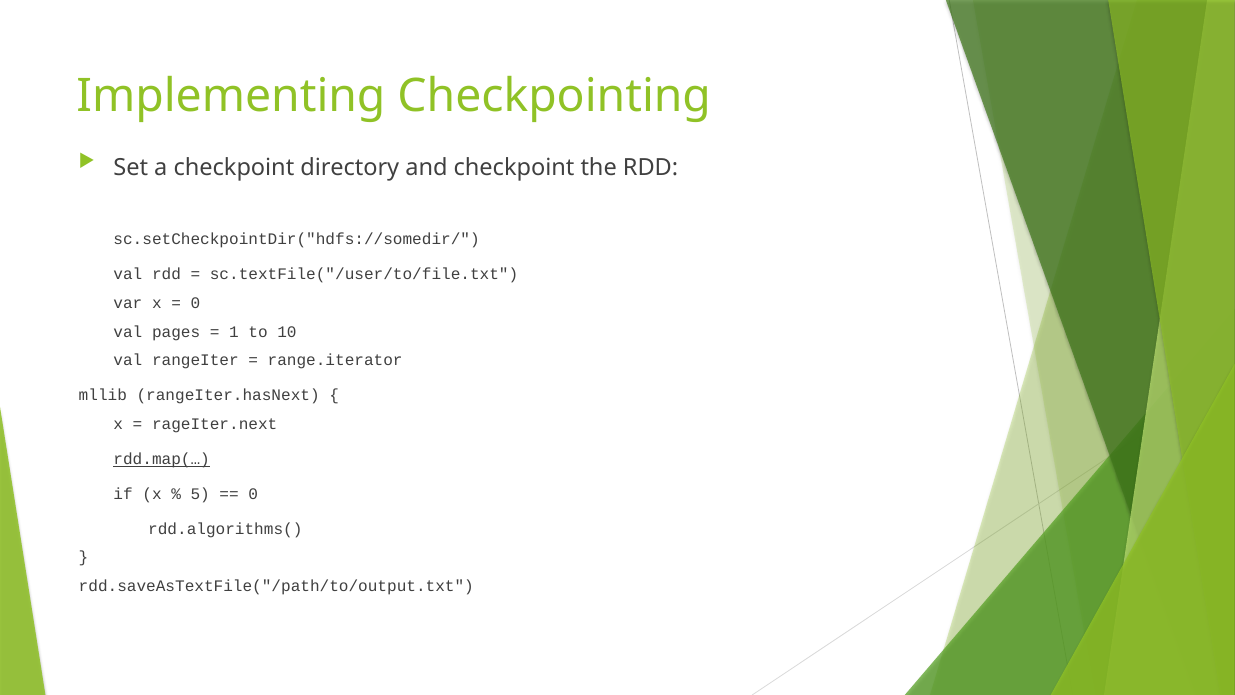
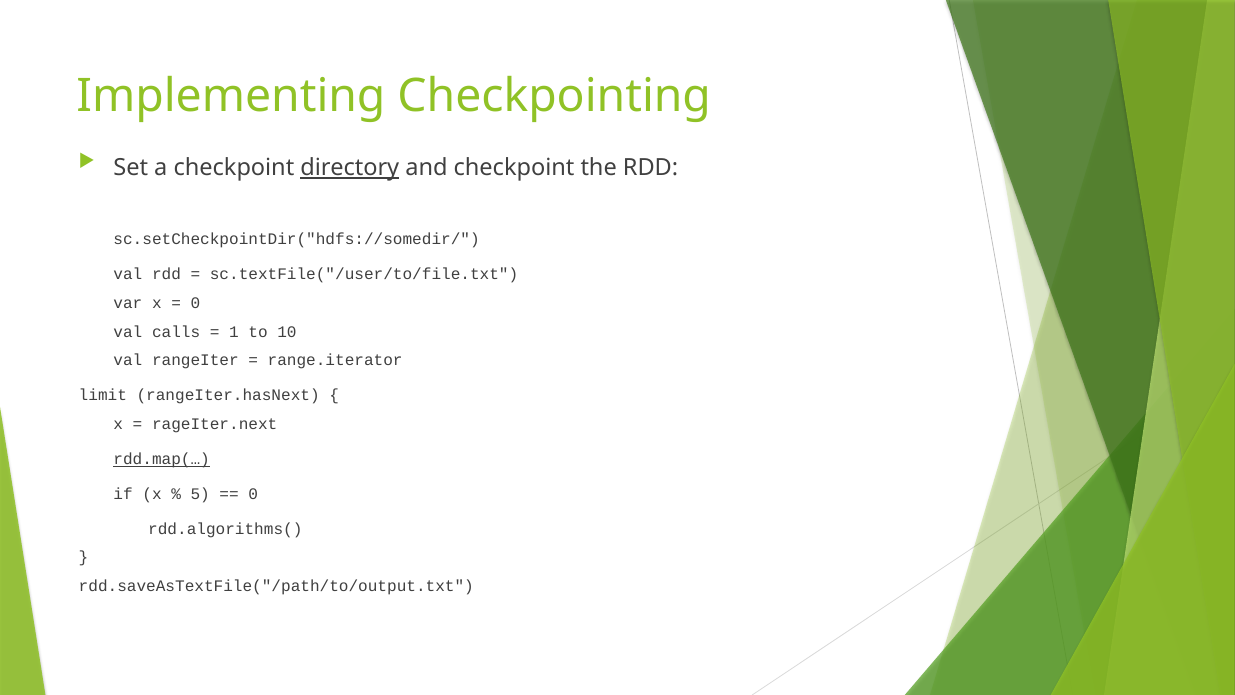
directory underline: none -> present (350, 168)
pages: pages -> calls (176, 332)
mllib: mllib -> limit (103, 395)
